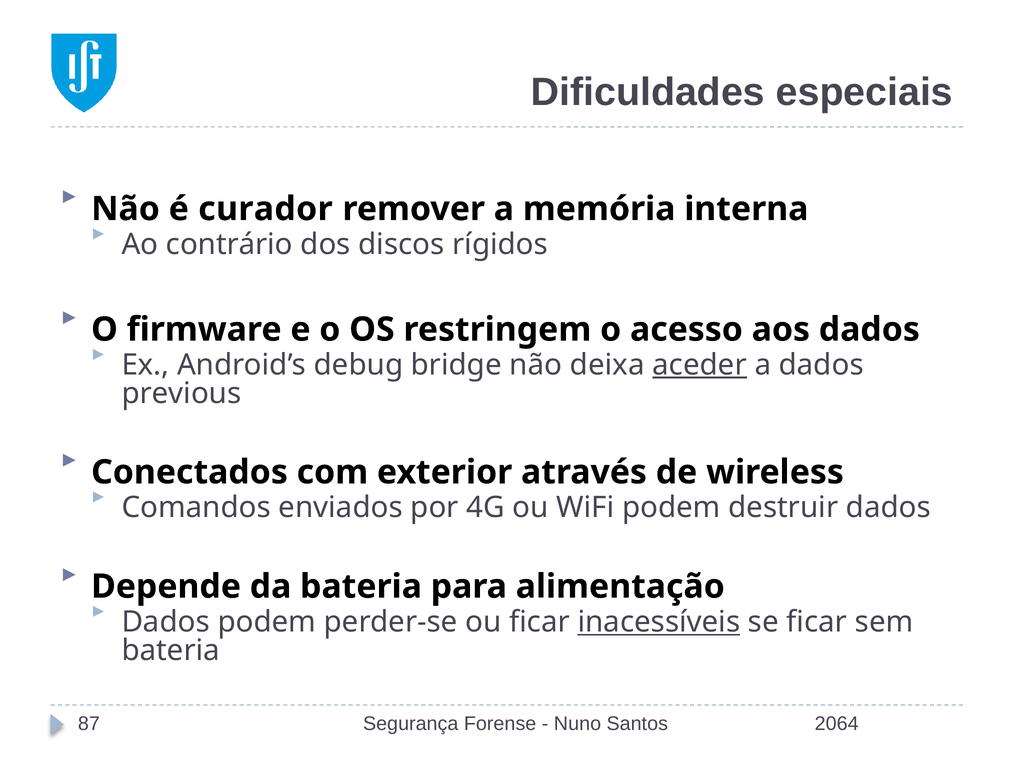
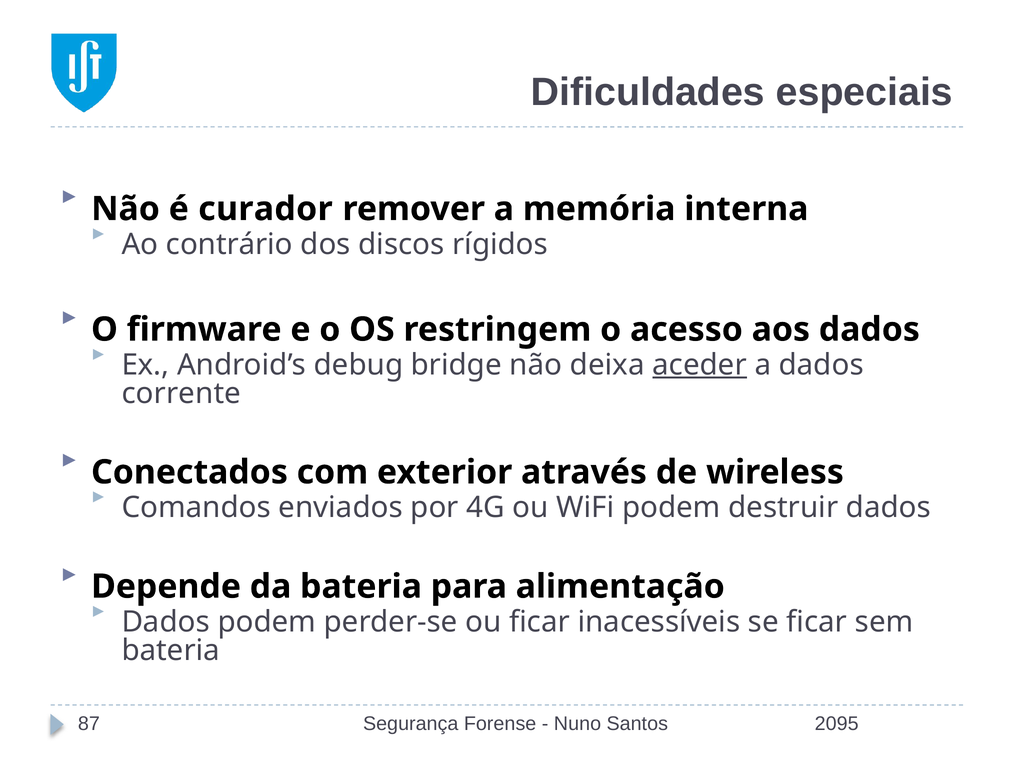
previous: previous -> corrente (181, 393)
inacessíveis underline: present -> none (659, 622)
2064: 2064 -> 2095 (837, 723)
